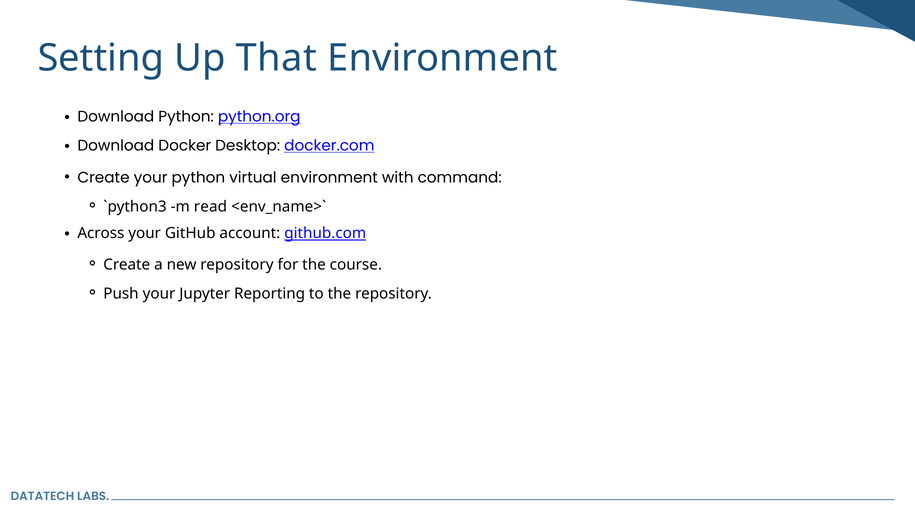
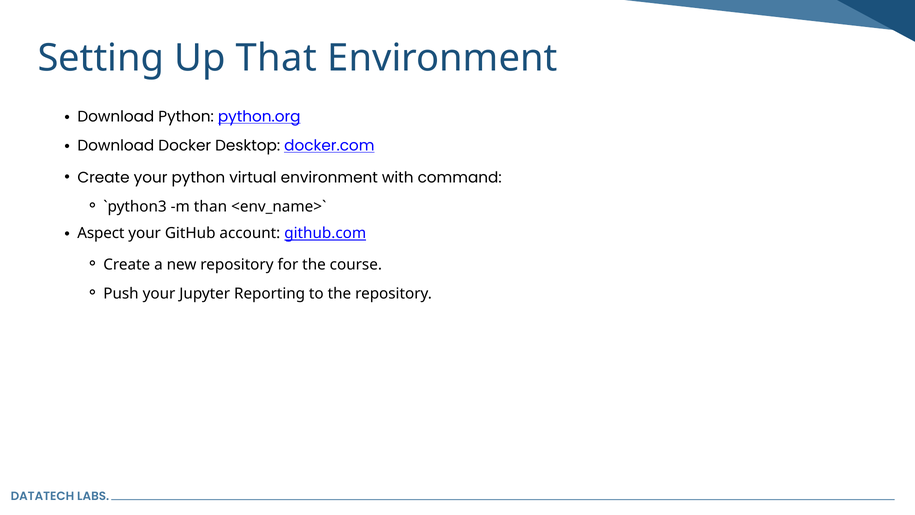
read: read -> than (210, 207)
Across: Across -> Aspect (101, 233)
